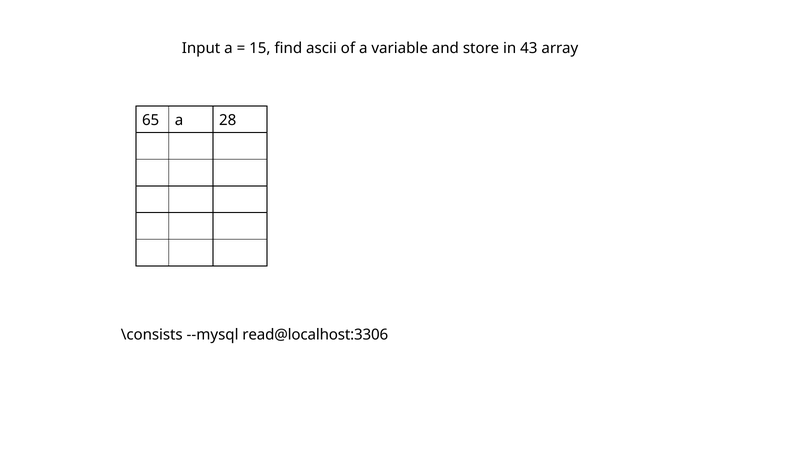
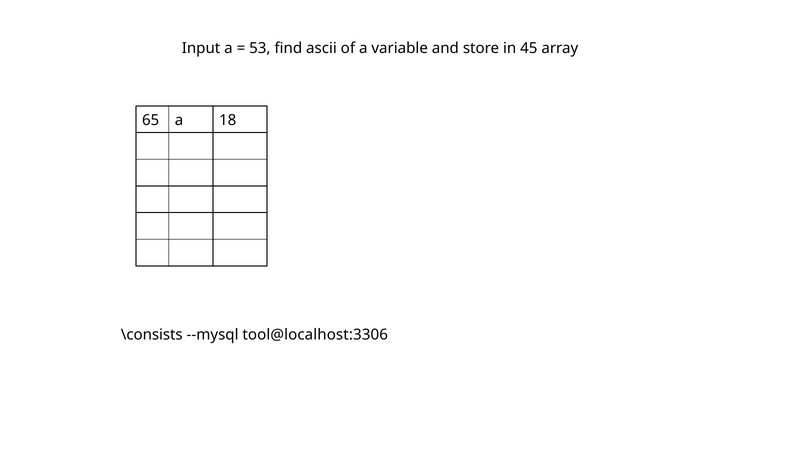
15: 15 -> 53 (260, 48)
43: 43 -> 45 (529, 48)
28: 28 -> 18 (228, 120)
read@localhost:3306: read@localhost:3306 -> tool@localhost:3306 (315, 334)
